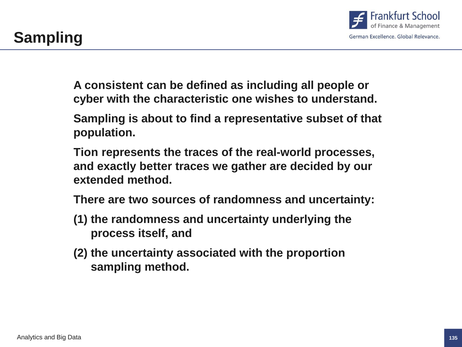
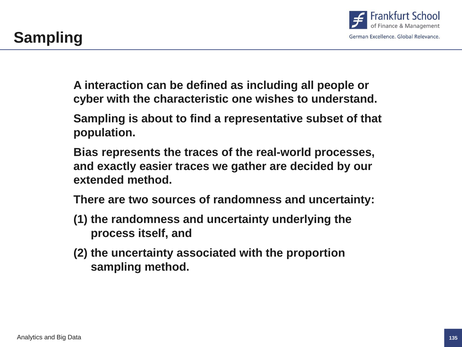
consistent: consistent -> interaction (114, 85)
Tion: Tion -> Bias (86, 152)
better: better -> easier (156, 166)
